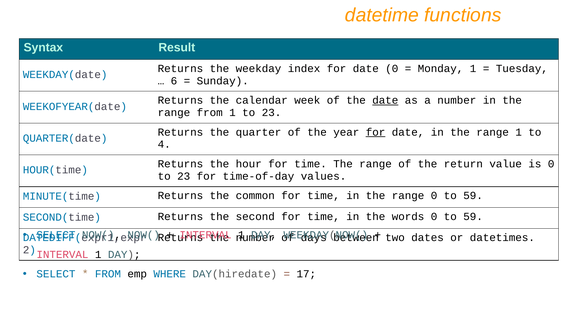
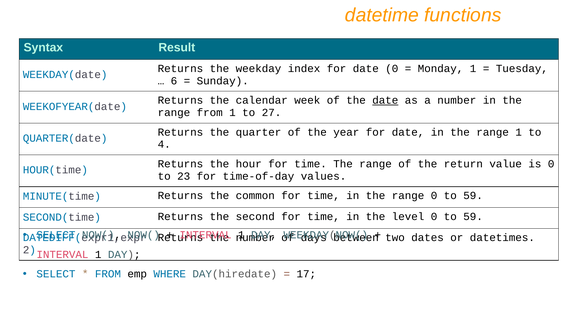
1 to 23: 23 -> 27 (272, 113)
for underline: present -> none (376, 132)
words: words -> level (408, 217)
